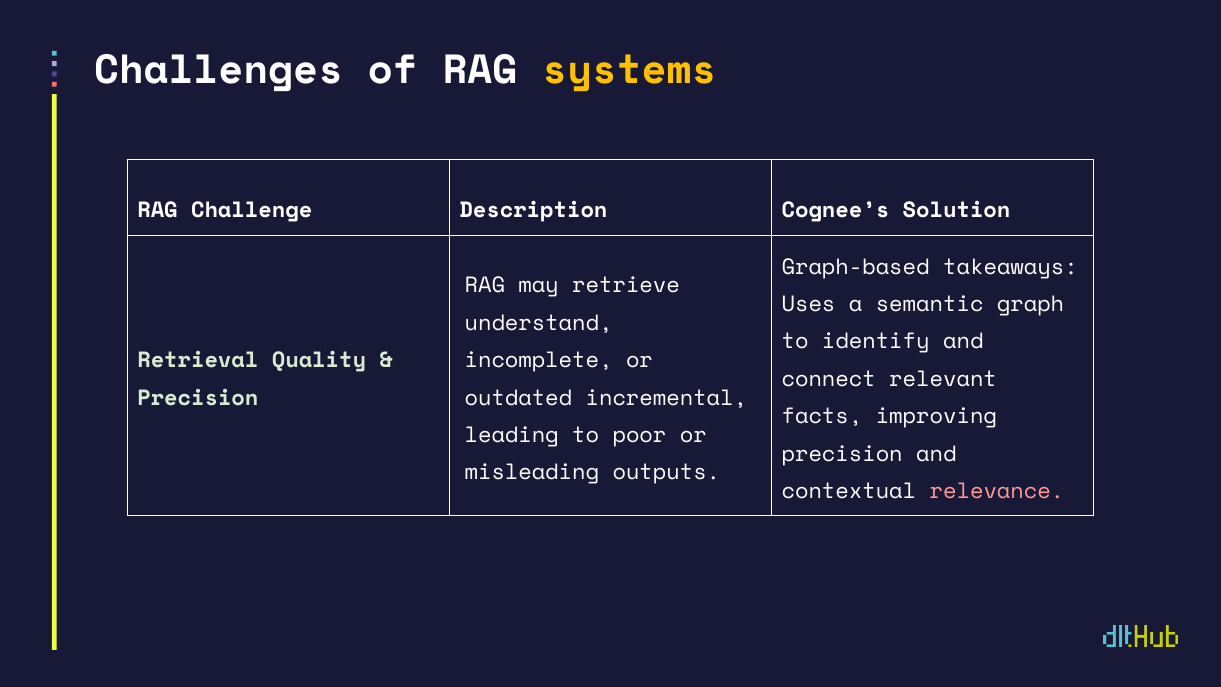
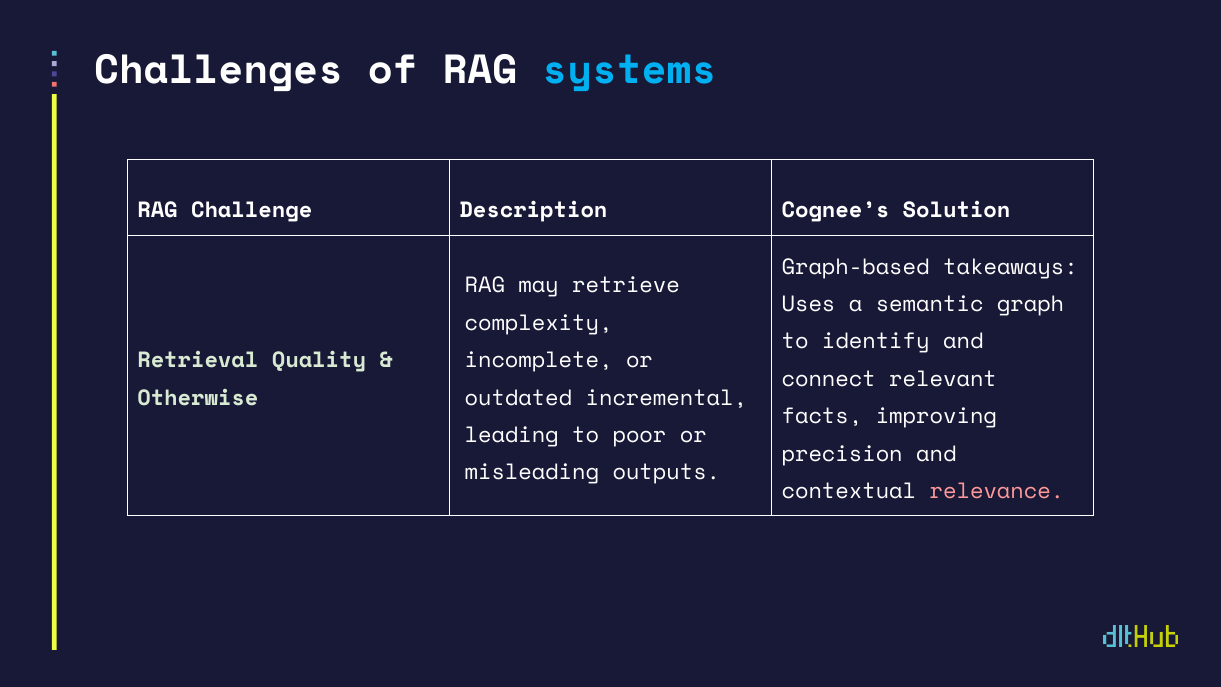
systems colour: yellow -> light blue (629, 70)
understand: understand -> complexity (539, 323)
Precision: Precision -> Otherwise (198, 398)
